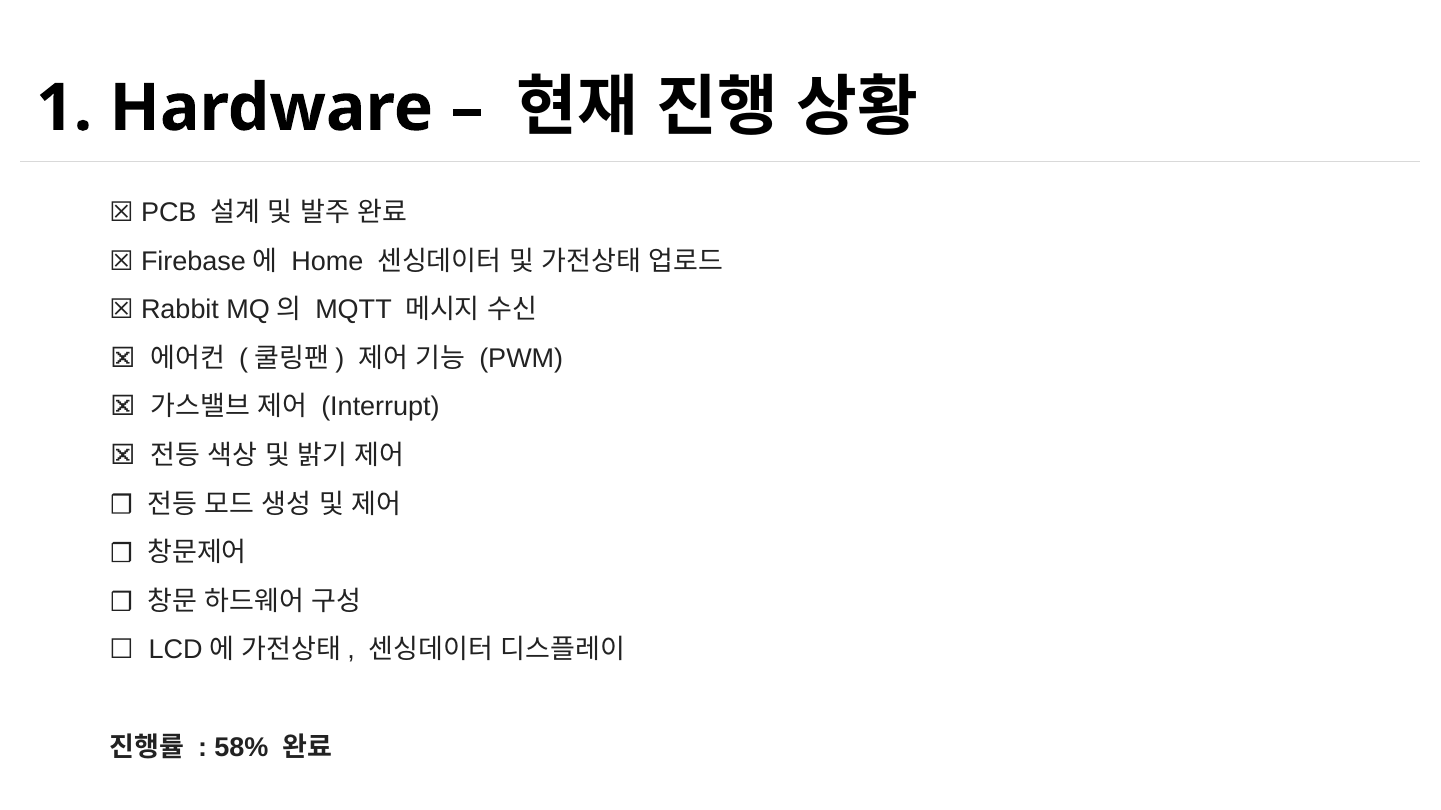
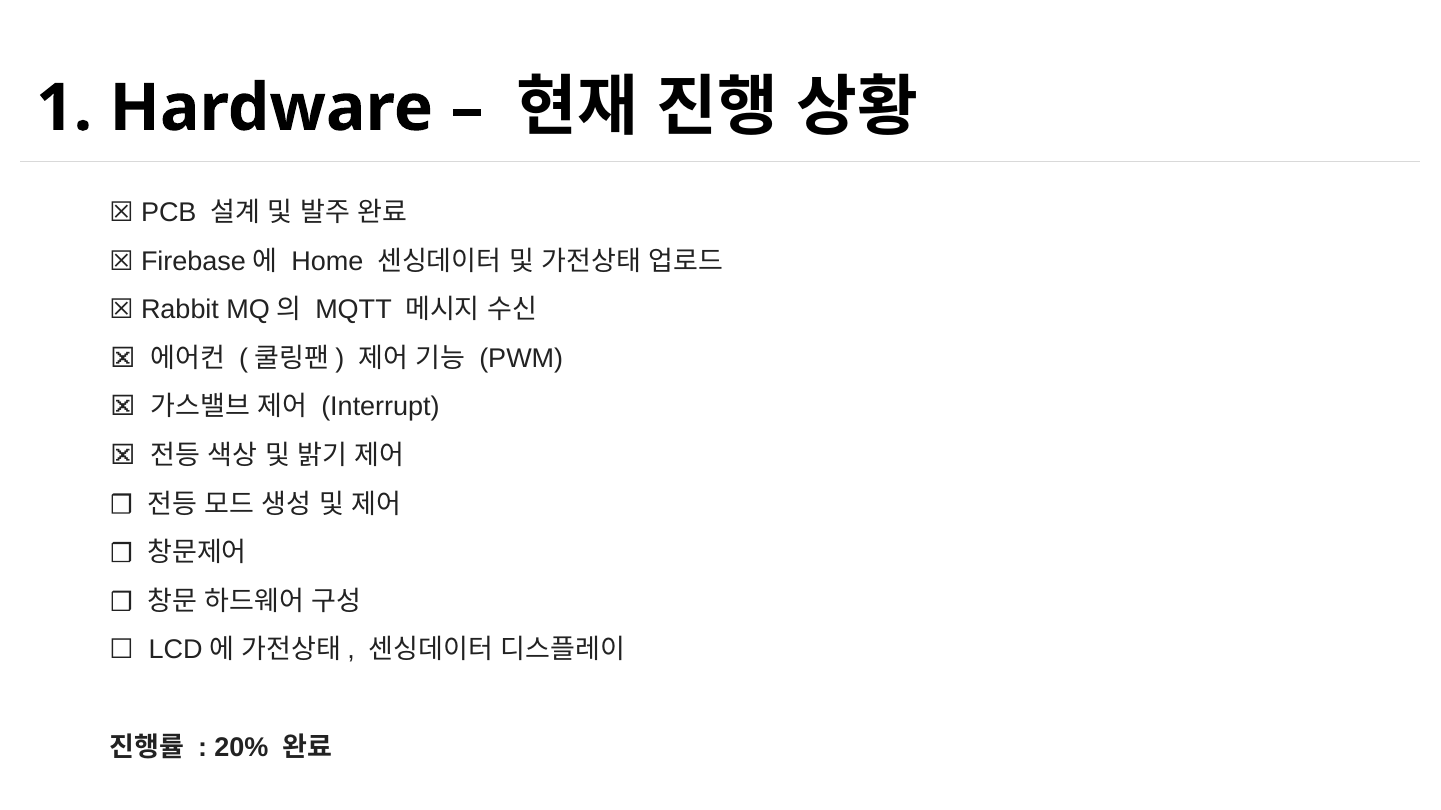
58%: 58% -> 20% (241, 748)
